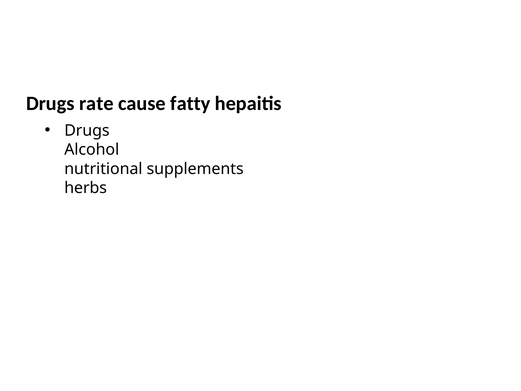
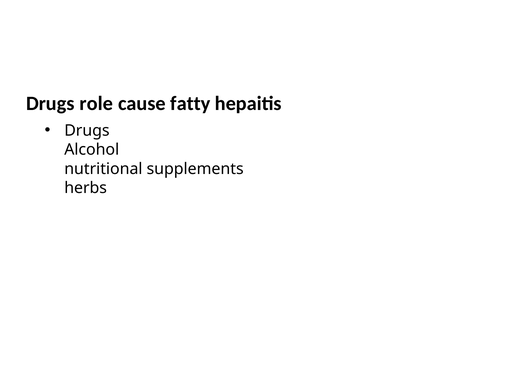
rate: rate -> role (96, 103)
